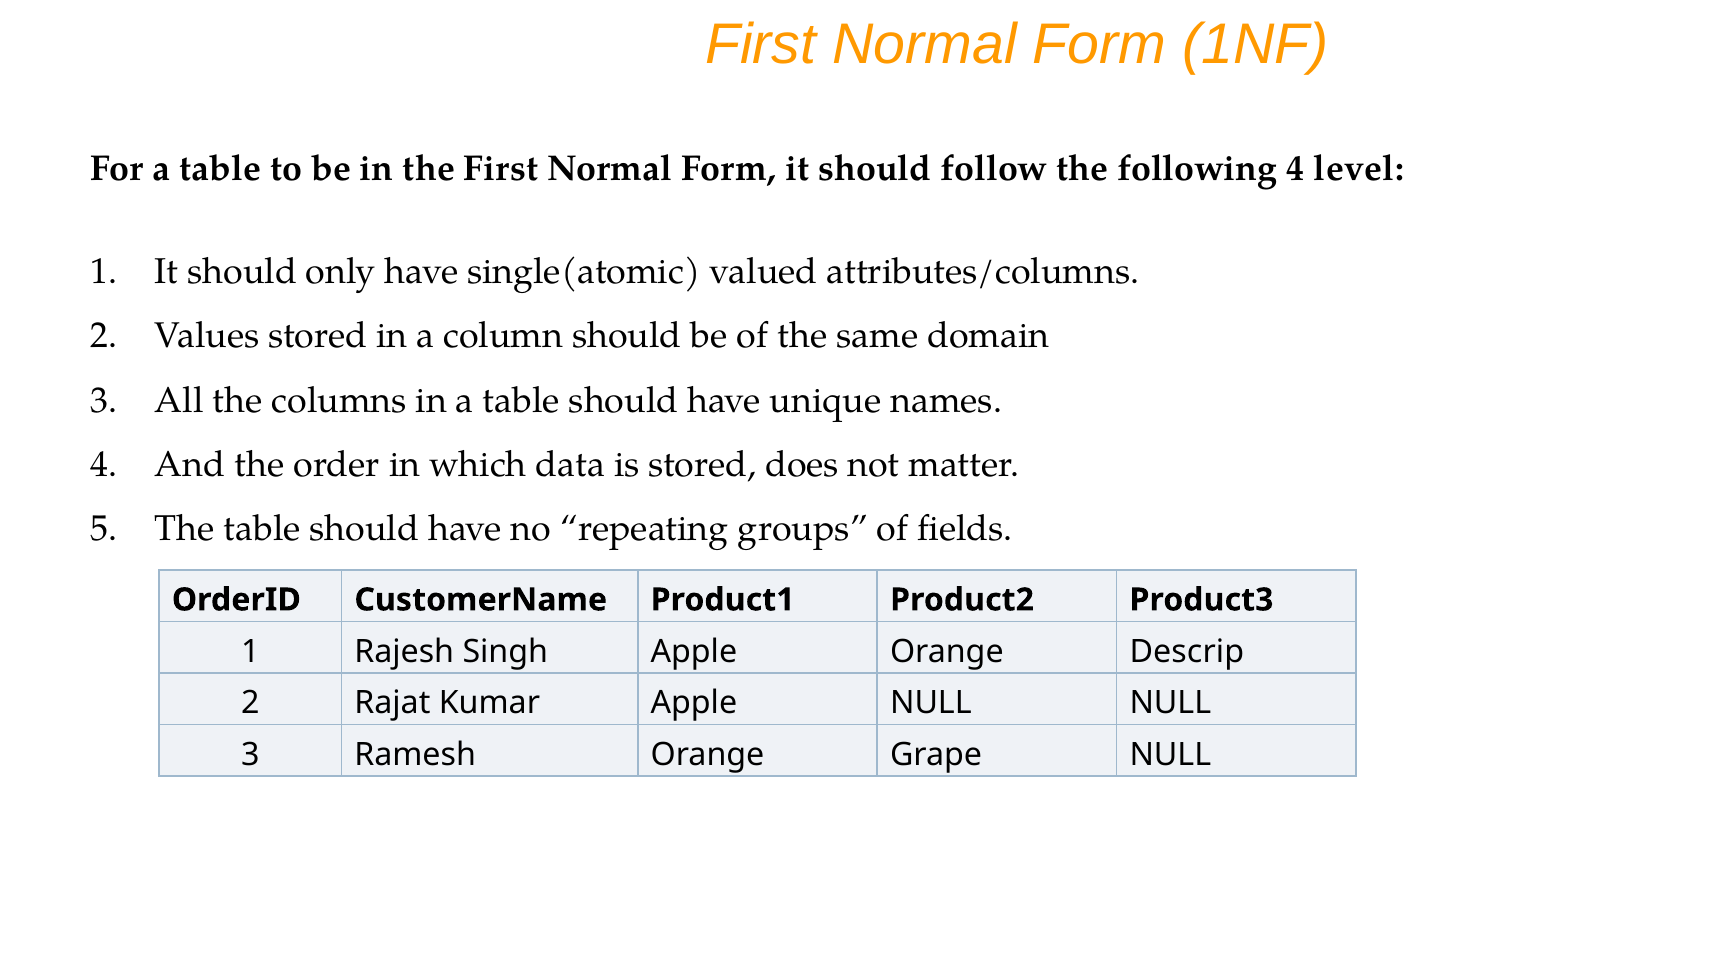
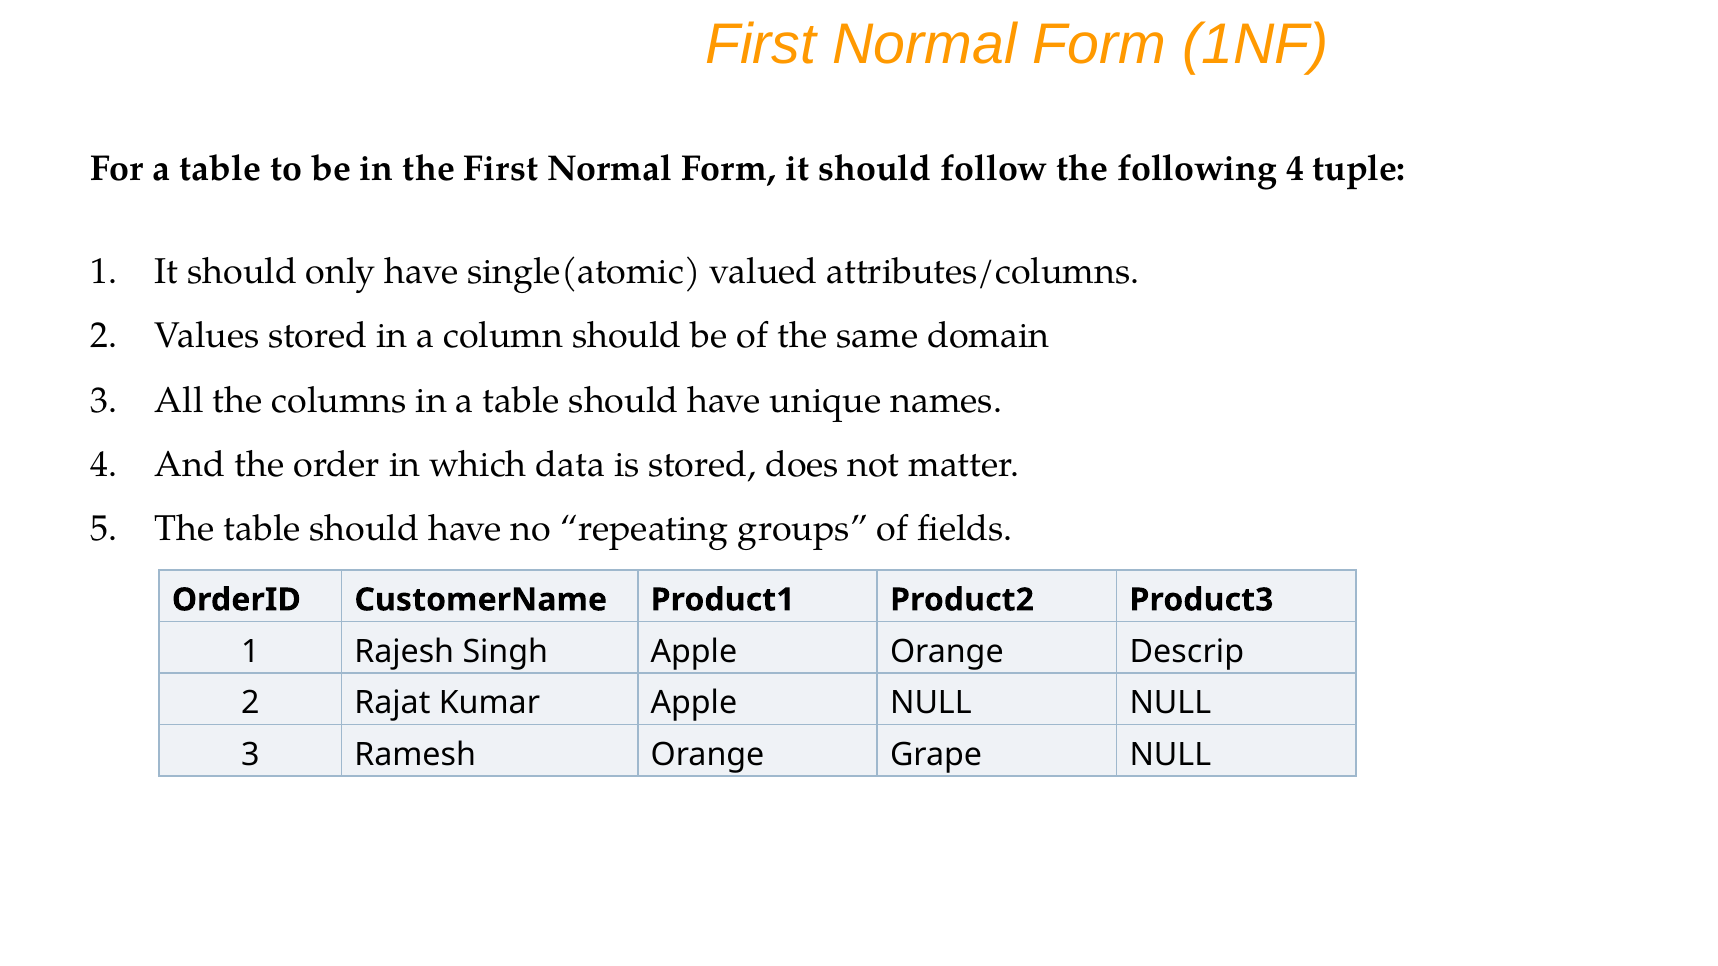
level: level -> tuple (1359, 169)
